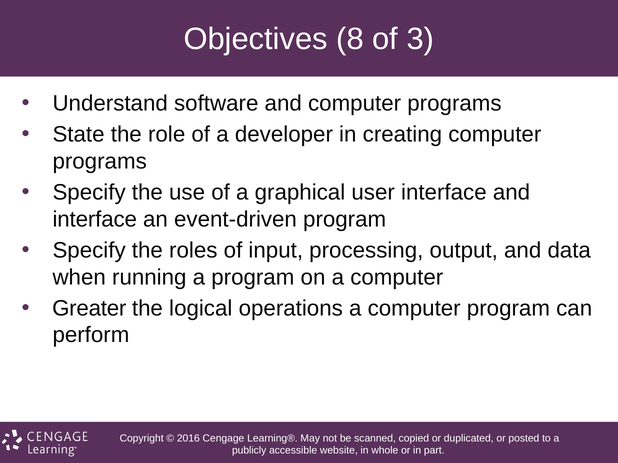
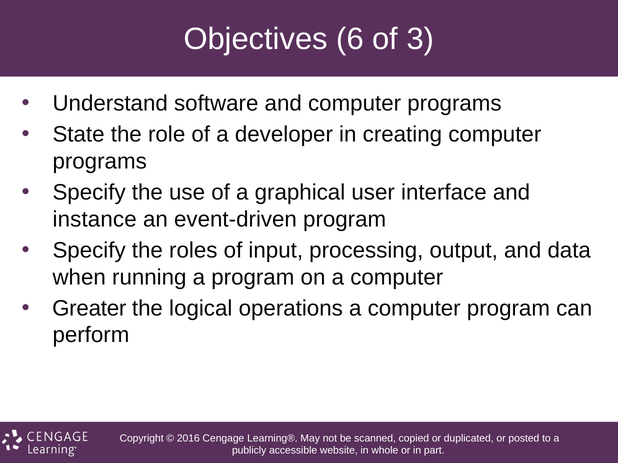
8: 8 -> 6 (350, 39)
interface: interface -> instance (95, 220)
